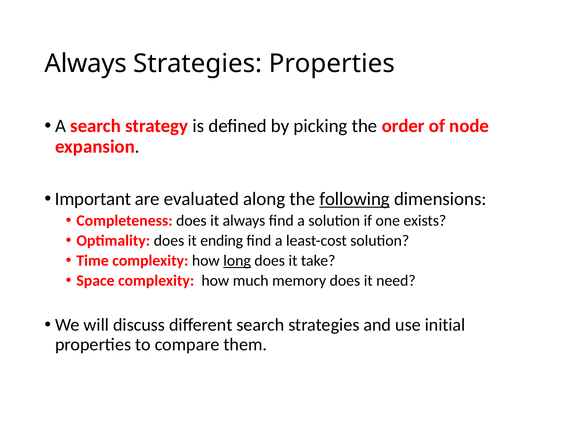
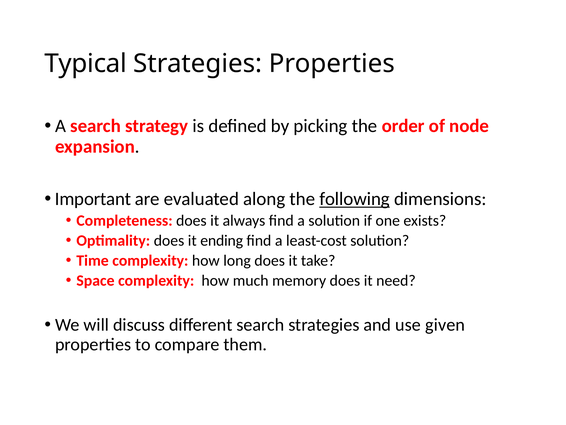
Always: Always -> Typical (86, 63)
long underline: present -> none (237, 260)
initial: initial -> given (445, 324)
